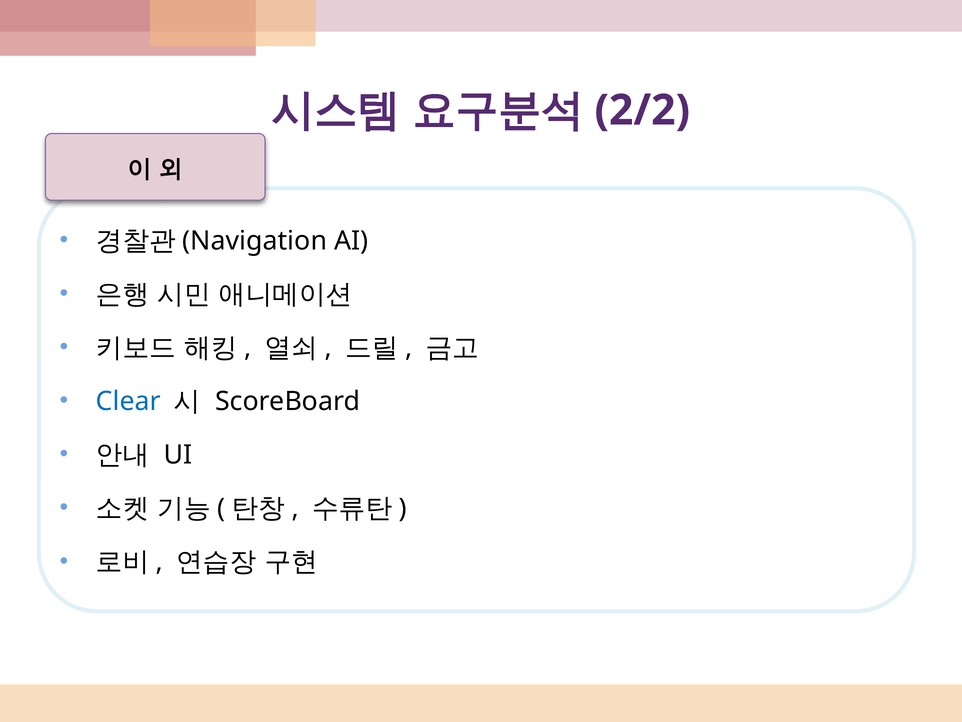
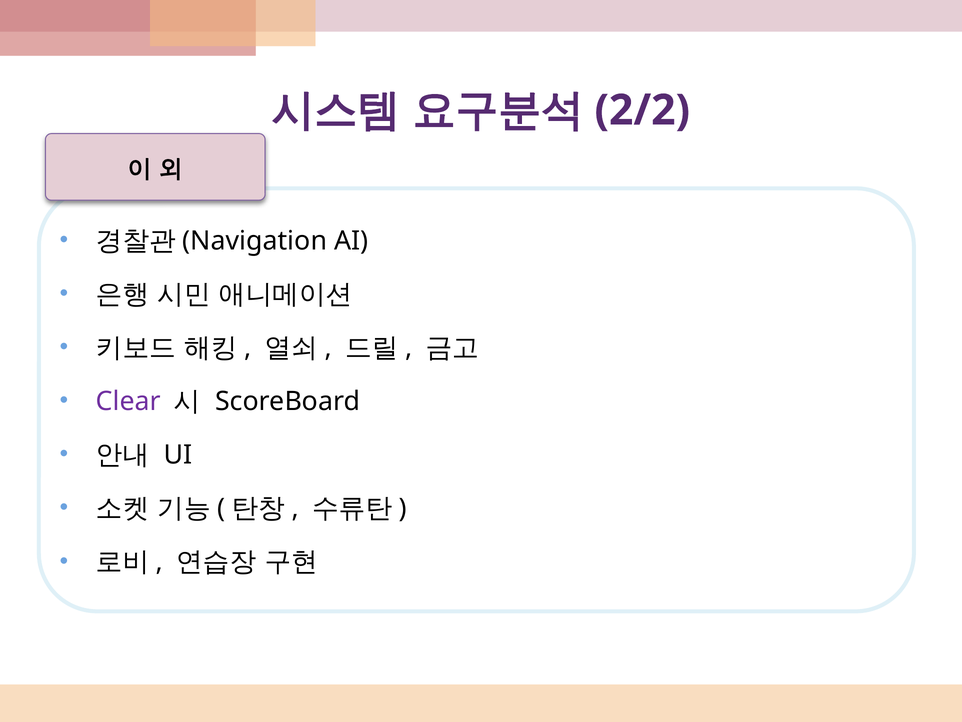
Clear colour: blue -> purple (128, 401)
